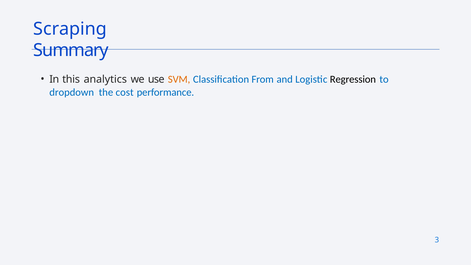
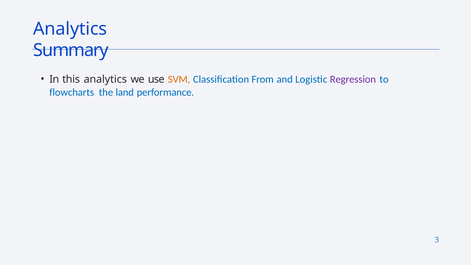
Scraping: Scraping -> Analytics (70, 29)
Regression colour: black -> purple (353, 79)
dropdown: dropdown -> flowcharts (72, 92)
cost: cost -> land (125, 92)
